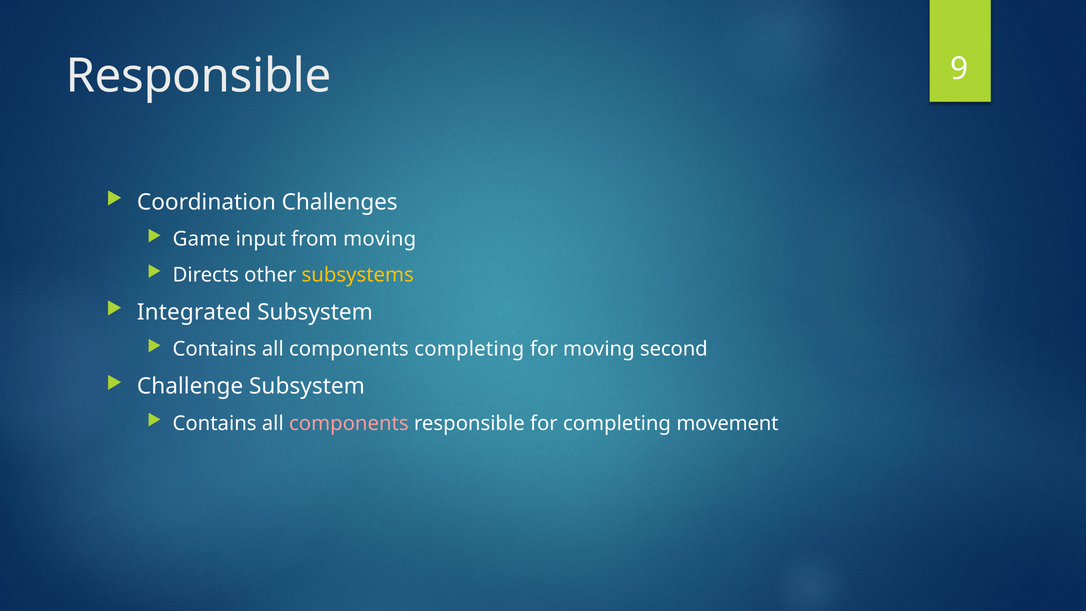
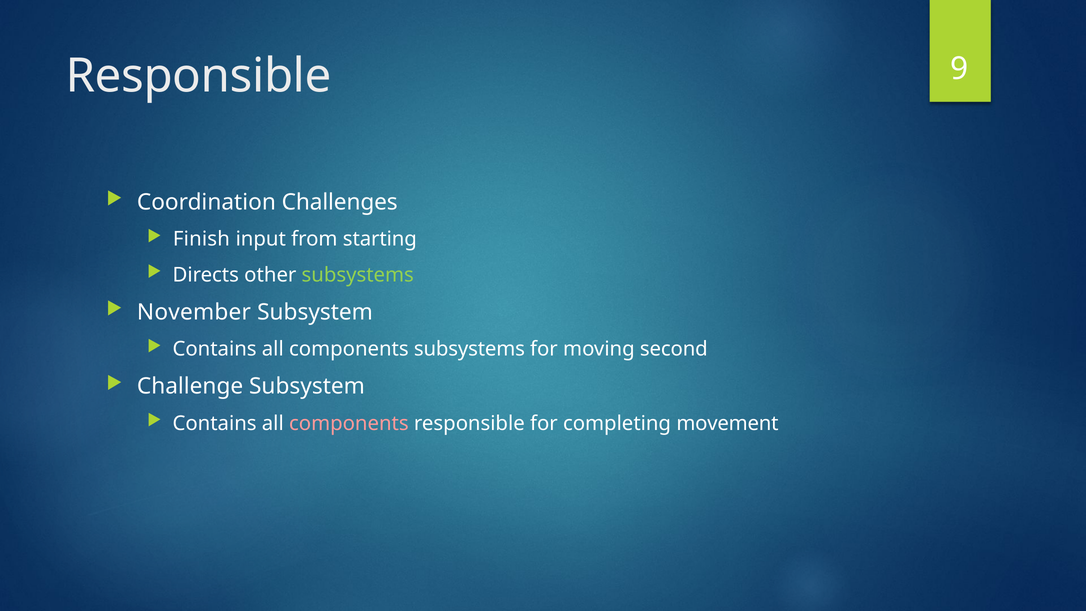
Game: Game -> Finish (201, 239)
from moving: moving -> starting (380, 239)
subsystems colour: yellow -> light green (358, 275)
Integrated: Integrated -> November (194, 312)
components completing: completing -> subsystems (469, 349)
